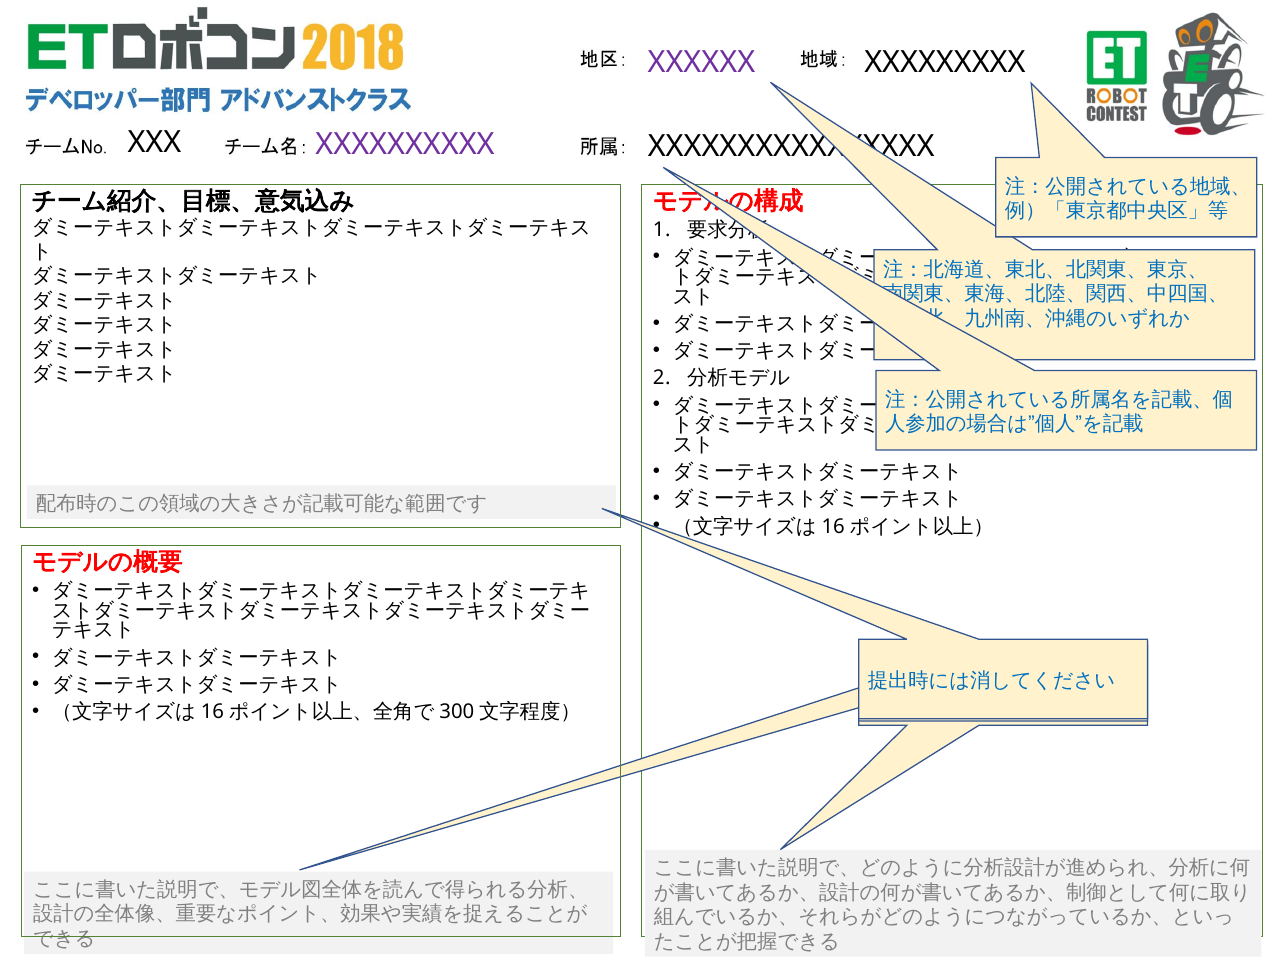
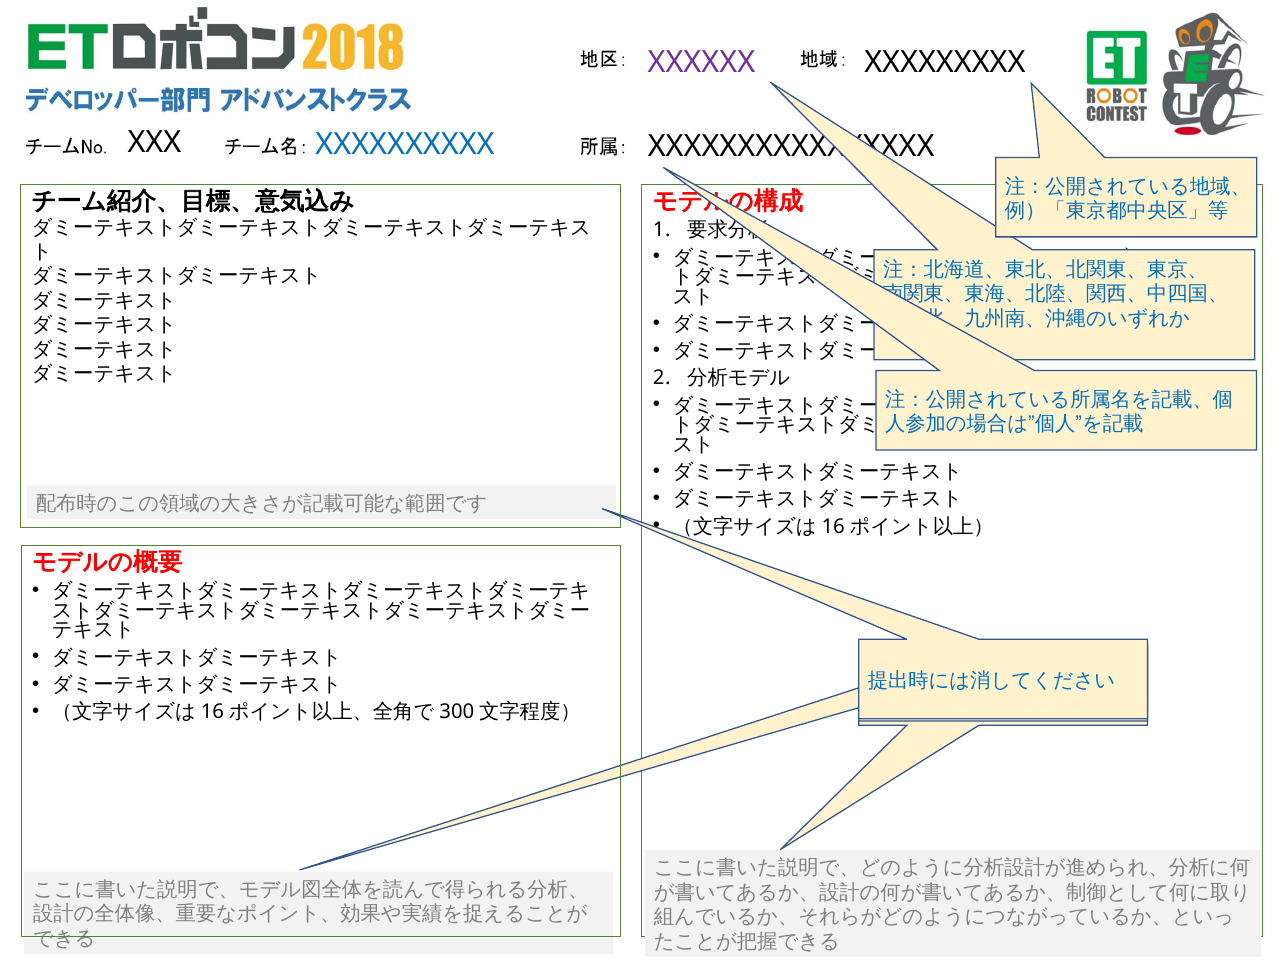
XXXXXXXXXX colour: purple -> blue (405, 145)
